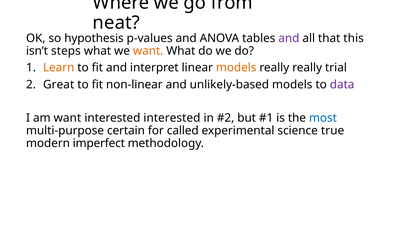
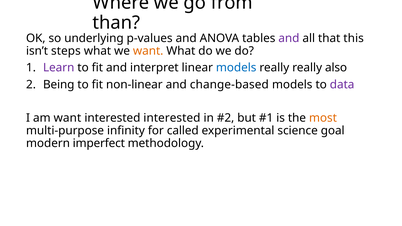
neat: neat -> than (116, 23)
hypothesis: hypothesis -> underlying (94, 38)
Learn colour: orange -> purple (59, 68)
models colour: orange -> blue (236, 68)
trial: trial -> also (336, 68)
Great: Great -> Being (59, 85)
unlikely-based: unlikely-based -> change-based (229, 85)
most colour: blue -> orange (323, 118)
certain: certain -> infinity (126, 131)
true: true -> goal (333, 131)
